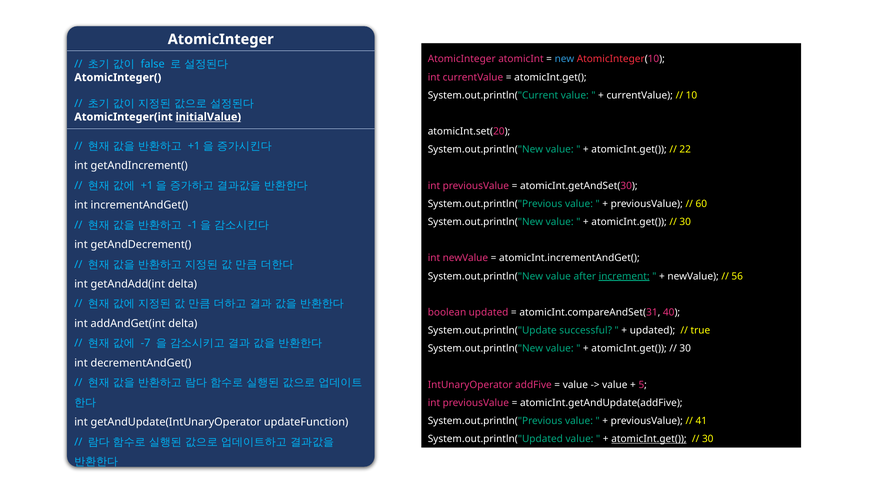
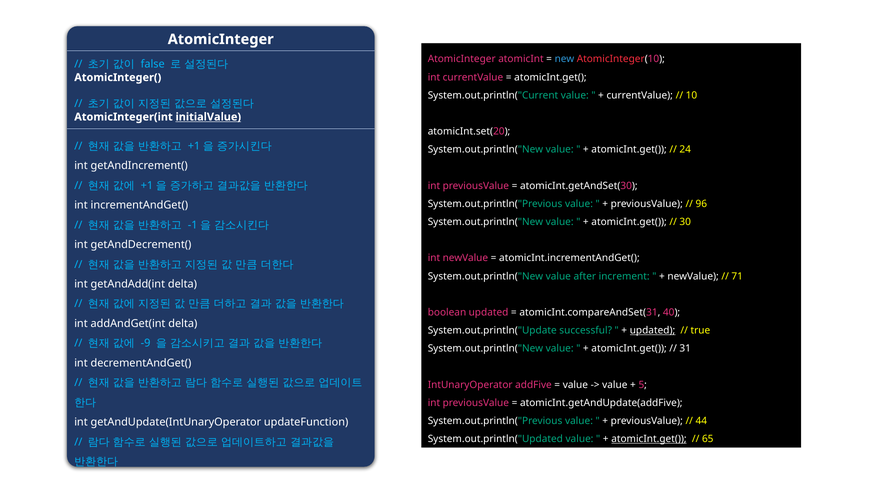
22: 22 -> 24 (685, 150)
60: 60 -> 96 (701, 204)
increment underline: present -> none (624, 276)
56: 56 -> 71 (737, 276)
updated underline: none -> present (653, 330)
-7: -7 -> -9 (146, 343)
30: 30 -> 31 (685, 348)
41: 41 -> 44 (701, 421)
30: 30 -> 65 (708, 439)
